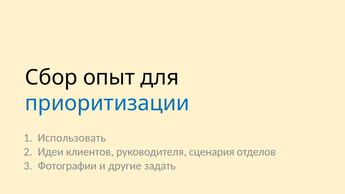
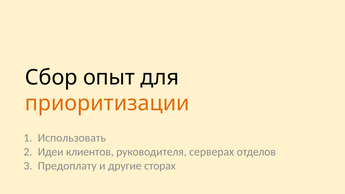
приоритизации colour: blue -> orange (107, 103)
сценария: сценария -> серверах (212, 152)
Фотографии: Фотографии -> Предоплату (67, 166)
задать: задать -> сторах (160, 166)
